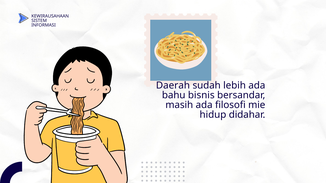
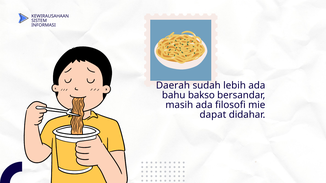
bisnis: bisnis -> bakso (201, 95)
hidup: hidup -> dapat (213, 115)
